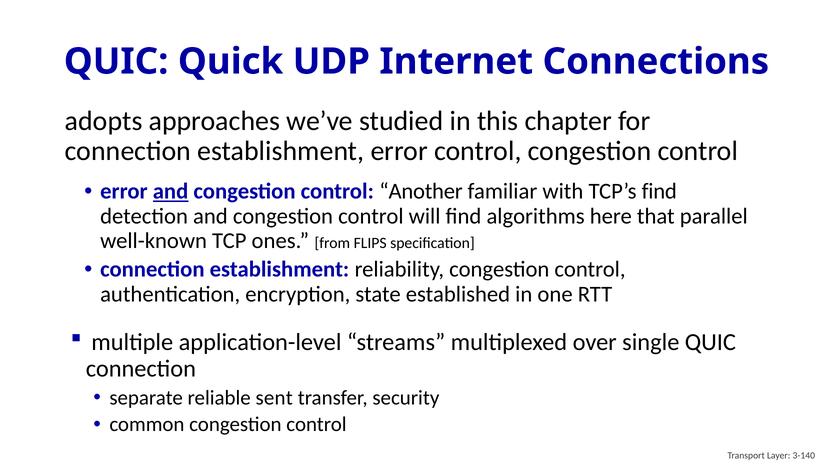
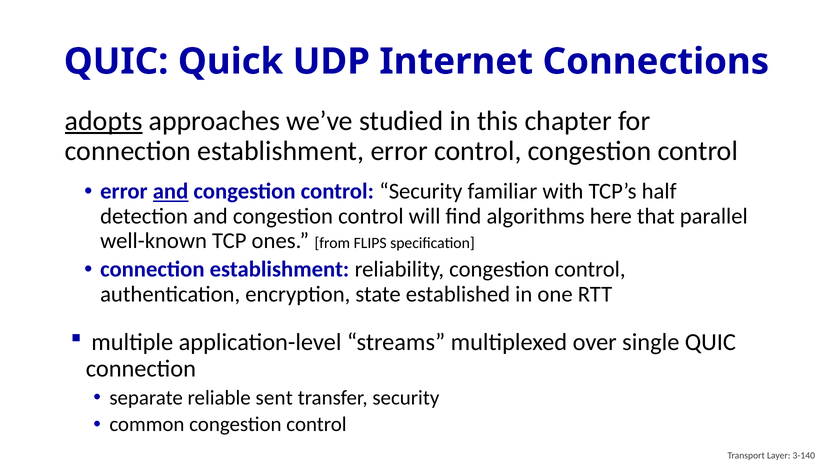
adopts underline: none -> present (104, 121)
control Another: Another -> Security (421, 191)
TCP’s find: find -> half (659, 191)
